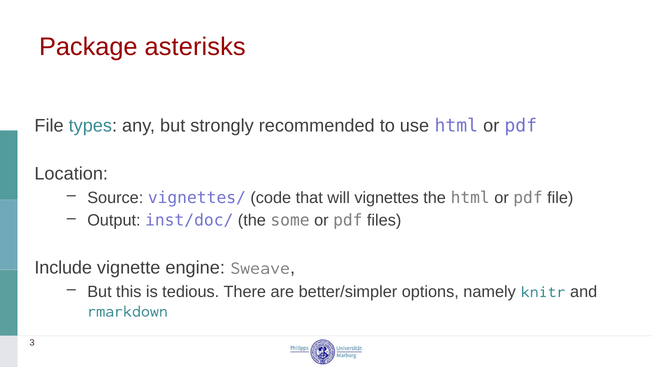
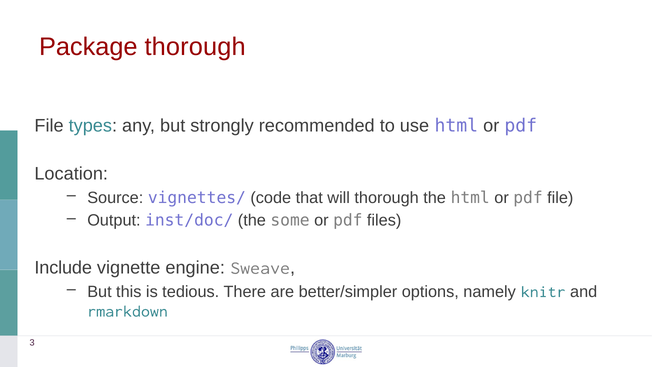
Package asterisks: asterisks -> thorough (195, 47)
will vignettes: vignettes -> thorough (387, 198)
